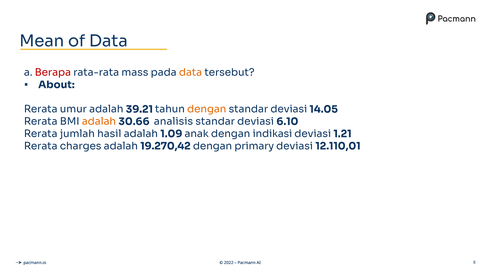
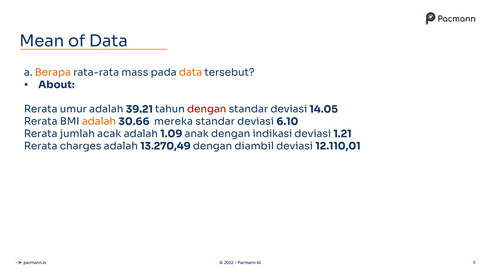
Berapa colour: red -> orange (53, 73)
dengan colour: orange -> red (207, 109)
analisis: analisis -> mereka (173, 122)
hasil: hasil -> acak (109, 134)
19.270,42: 19.270,42 -> 13.270,49 (165, 146)
primary: primary -> diambil (254, 146)
